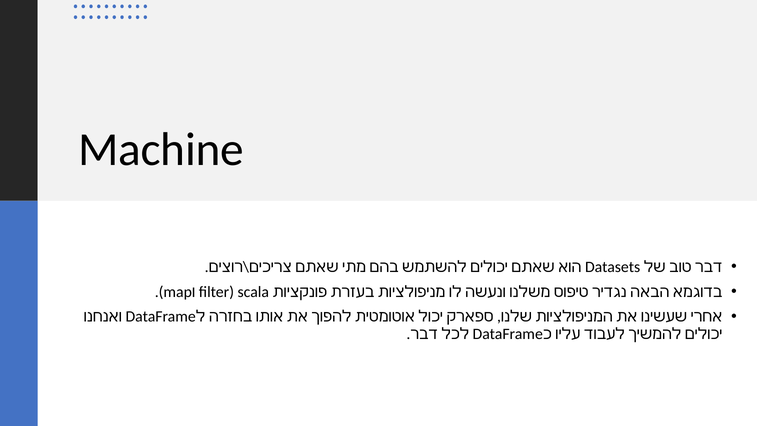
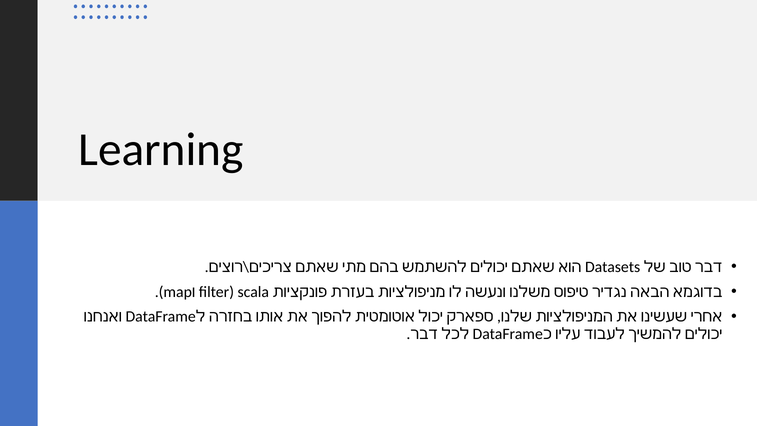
Machine: Machine -> Learning (161, 149)
